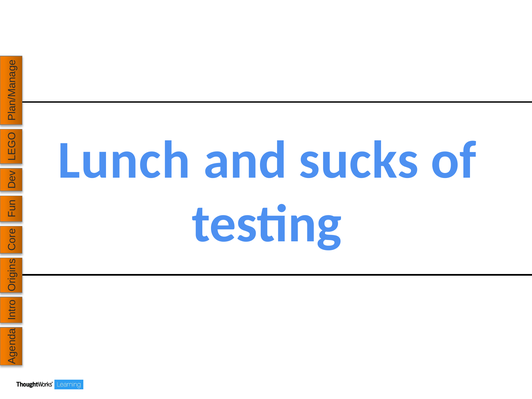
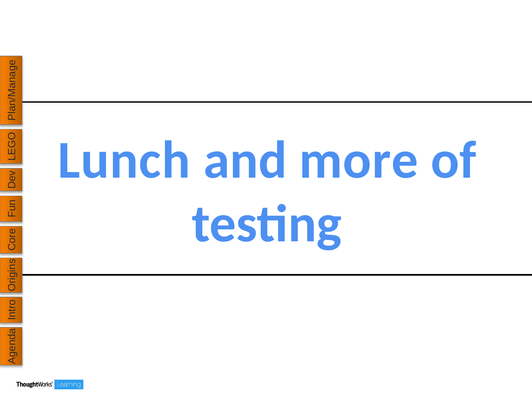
sucks: sucks -> more (359, 160)
